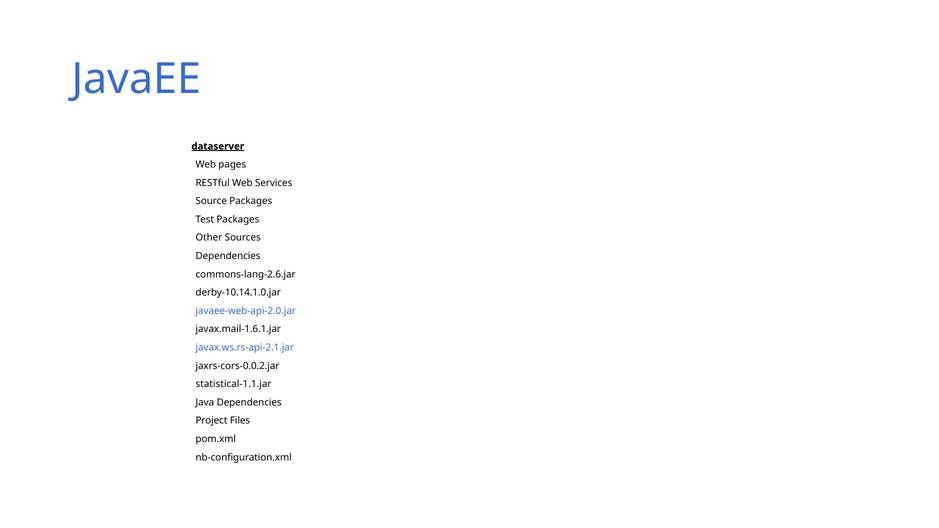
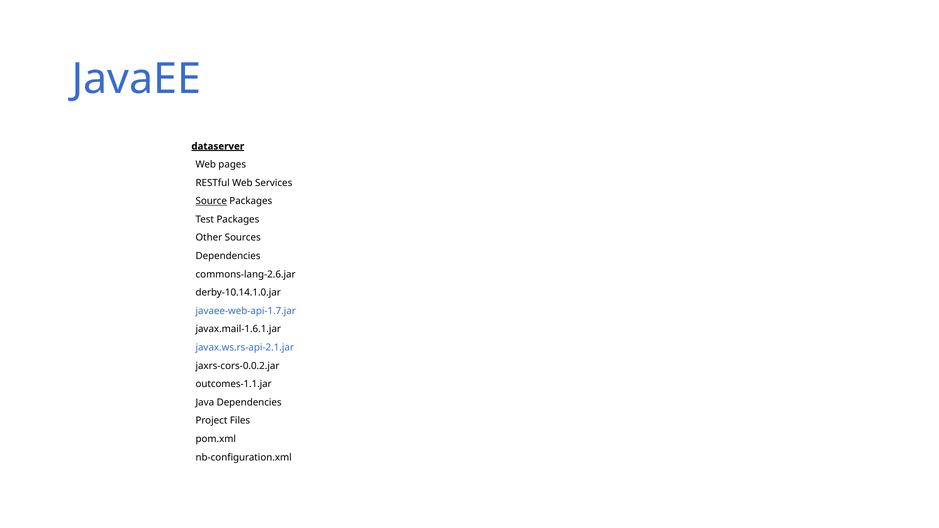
Source underline: none -> present (211, 201)
javaee-web-api-2.0.jar: javaee-web-api-2.0.jar -> javaee-web-api-1.7.jar (246, 311)
statistical-1.1.jar: statistical-1.1.jar -> outcomes-1.1.jar (234, 384)
